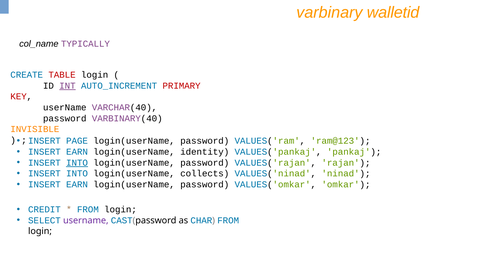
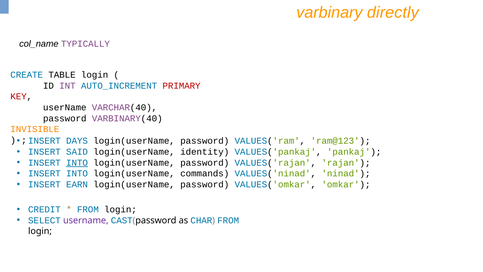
walletid: walletid -> directly (393, 13)
TABLE colour: red -> black (62, 75)
INT underline: present -> none (67, 86)
PAGE: PAGE -> DAYS (77, 141)
EARN: EARN -> SAID (77, 152)
collects: collects -> commands (205, 173)
